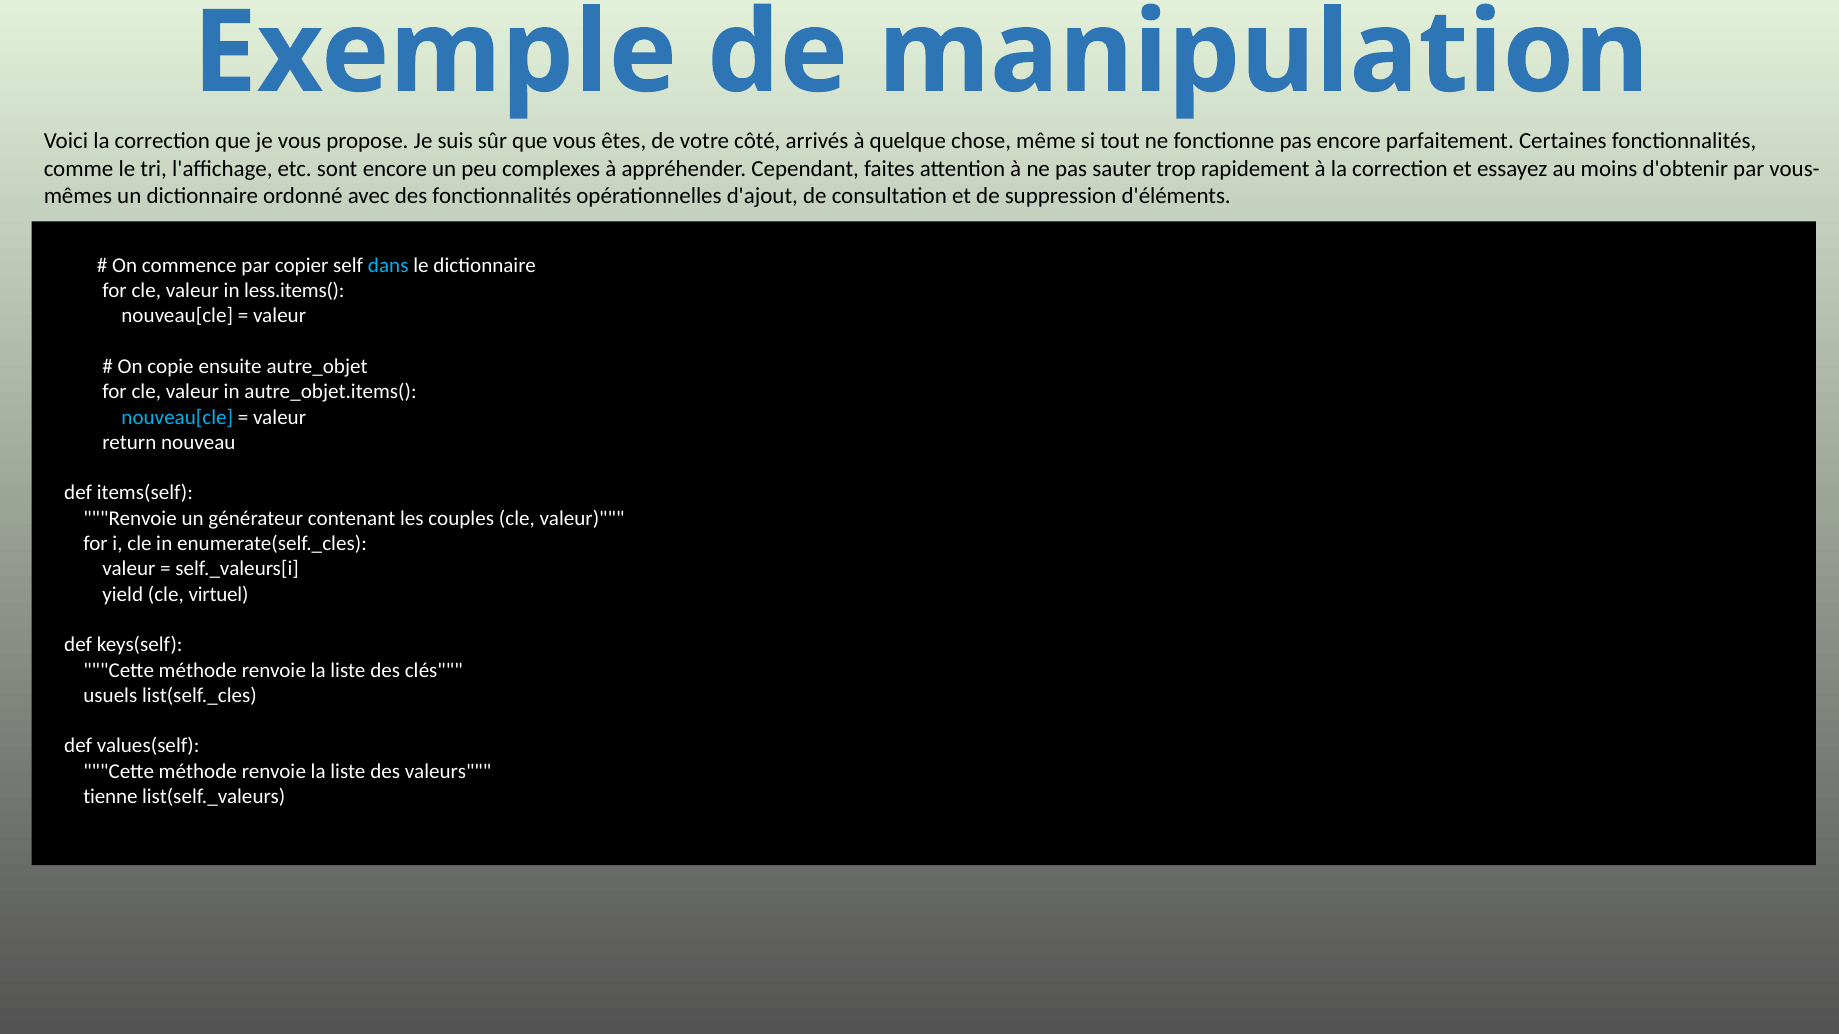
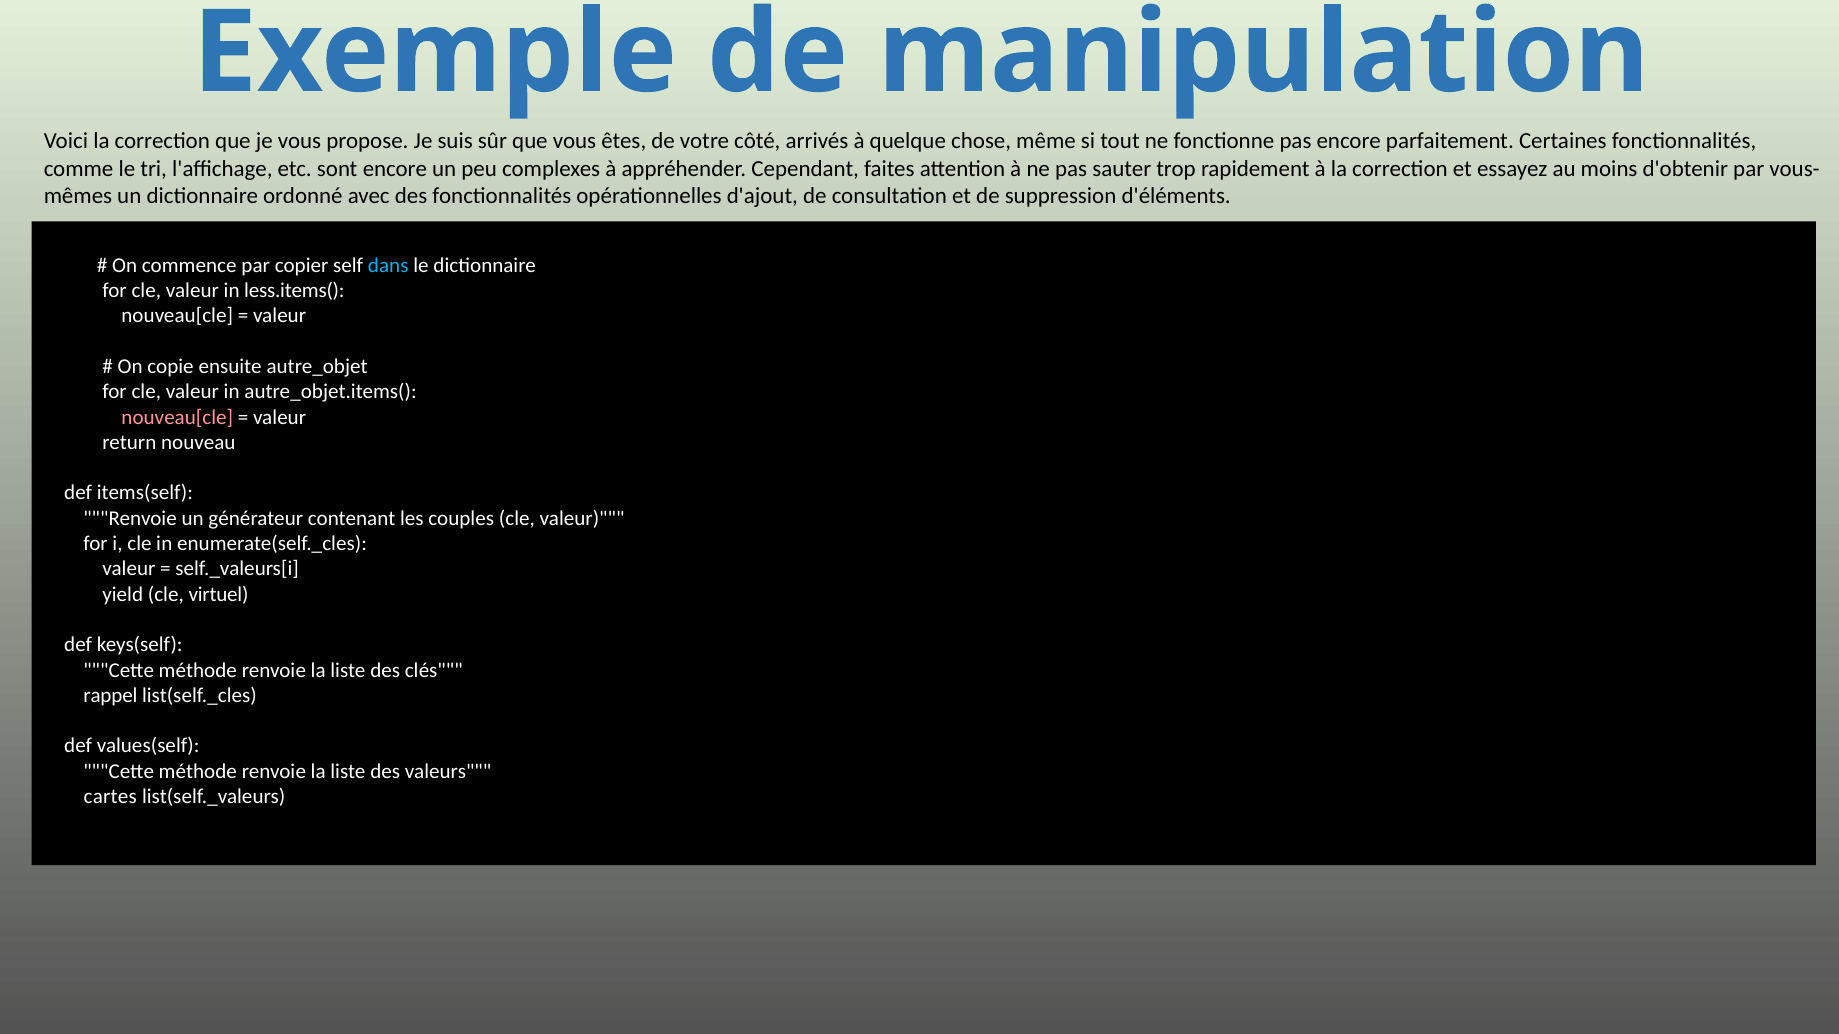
nouveau[cle colour: light blue -> pink (177, 417)
usuels: usuels -> rappel (110, 696)
tienne: tienne -> cartes (110, 797)
